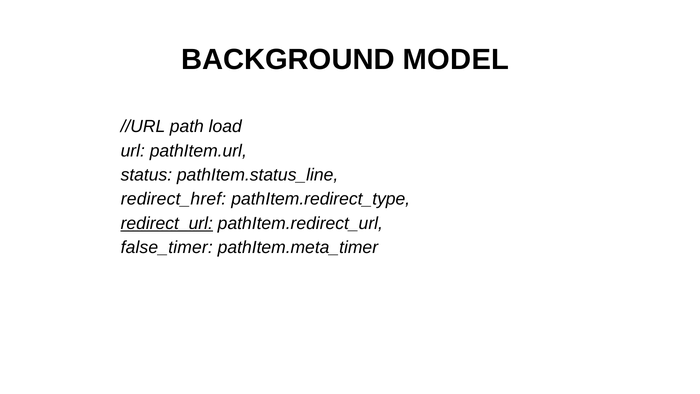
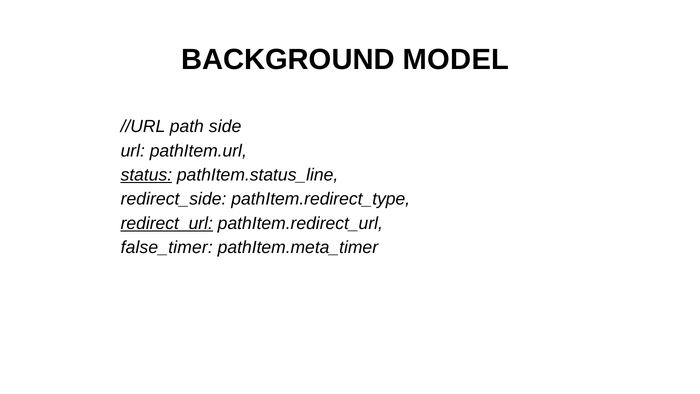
load: load -> side (225, 127)
status underline: none -> present (146, 175)
redirect_href: redirect_href -> redirect_side (174, 199)
